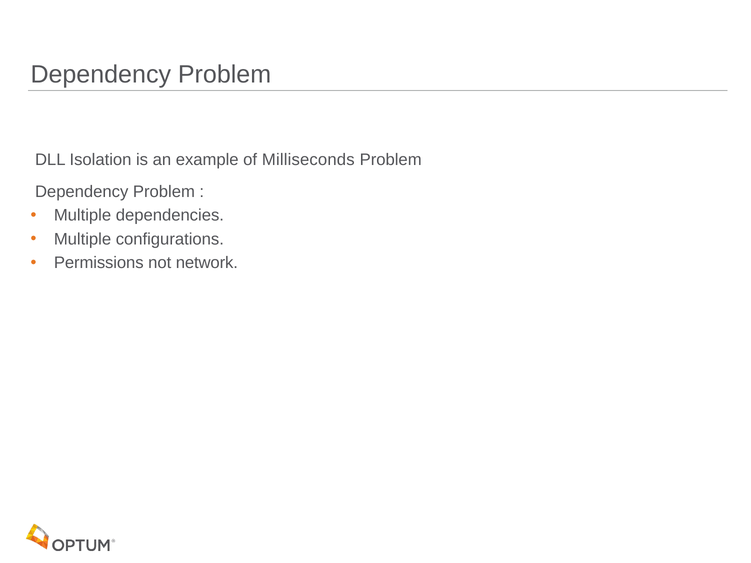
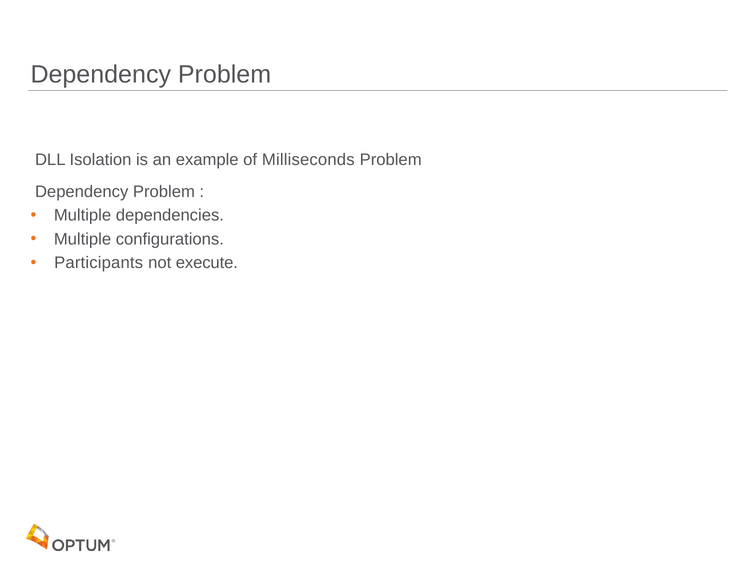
Permissions: Permissions -> Participants (99, 263)
network: network -> execute (207, 263)
